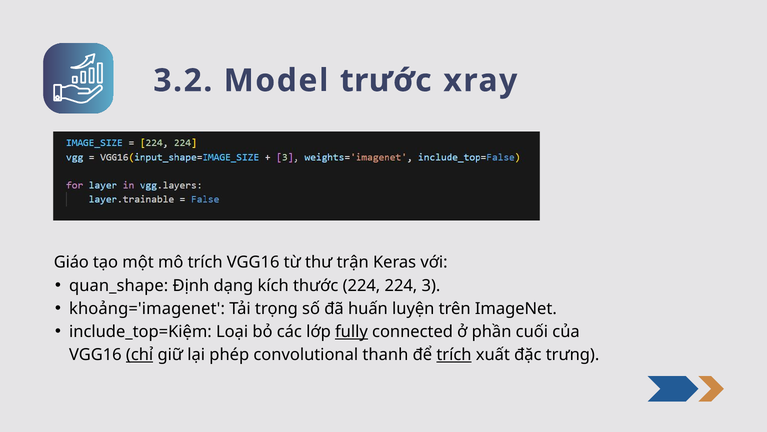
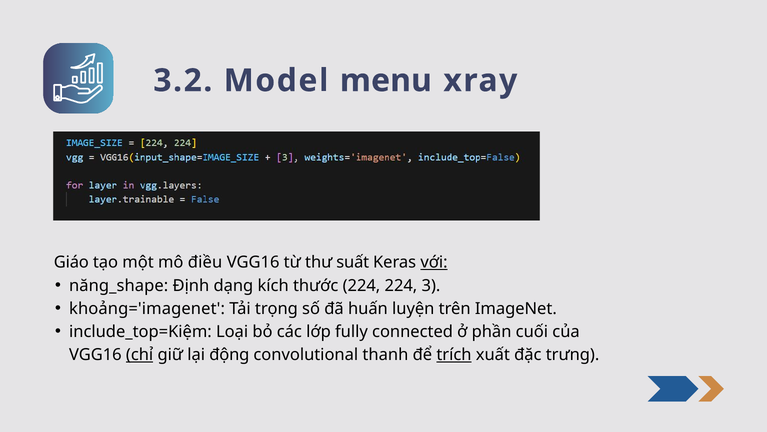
trước: trước -> menu (386, 81)
mô trích: trích -> điều (205, 262)
trận: trận -> suất (353, 262)
với underline: none -> present (434, 262)
quan_shape: quan_shape -> năng_shape (119, 285)
fully underline: present -> none (351, 331)
phép: phép -> động (229, 355)
